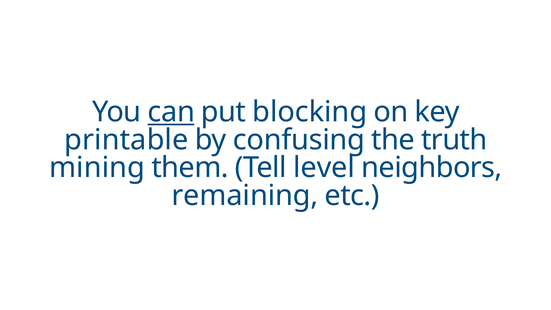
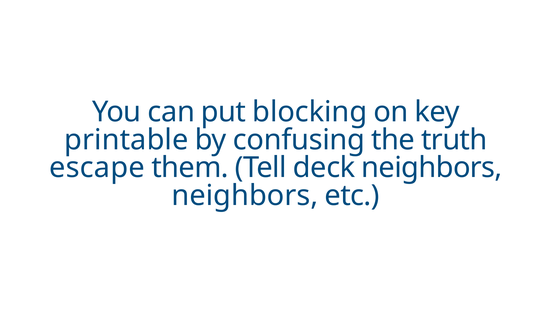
can underline: present -> none (171, 112)
mining: mining -> escape (97, 168)
level: level -> deck (324, 168)
remaining: remaining -> neighbors (245, 195)
